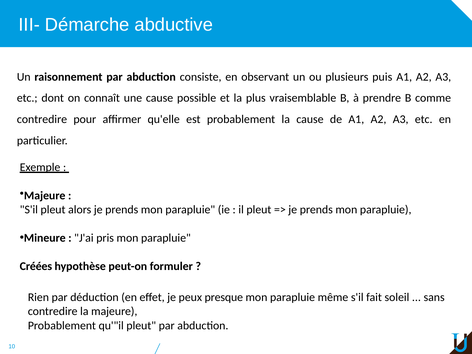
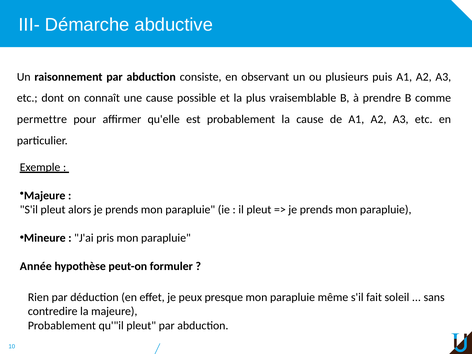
contredire: contredire -> permettre (42, 119)
Créées: Créées -> Année (36, 266)
